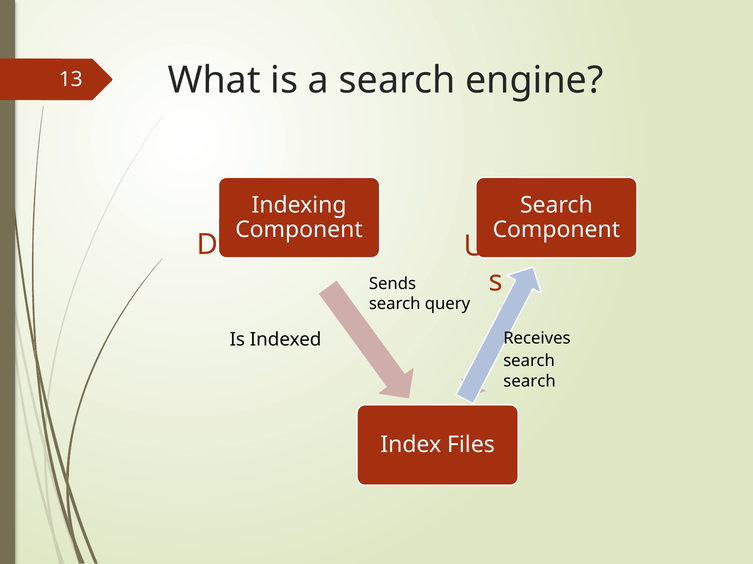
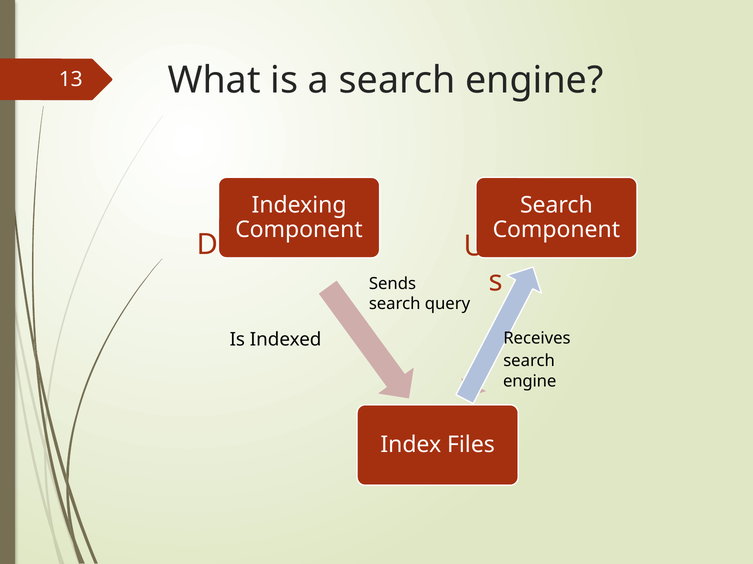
search: search -> engine (530, 382)
